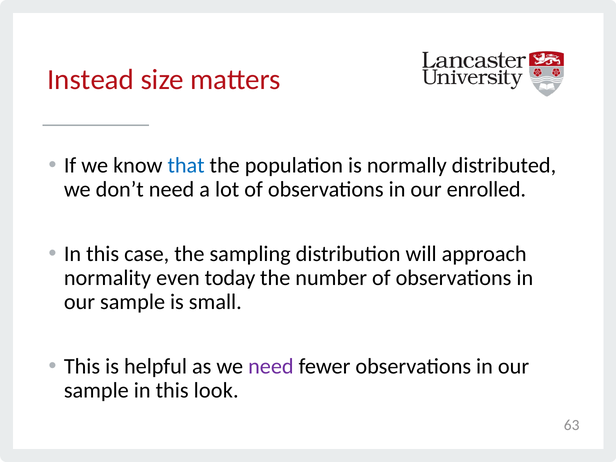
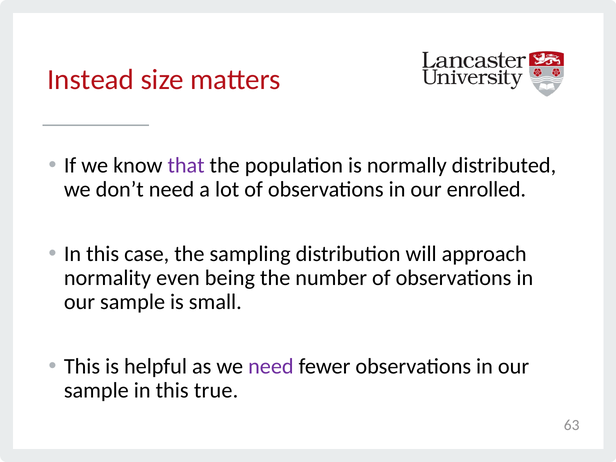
that colour: blue -> purple (186, 165)
today: today -> being (230, 278)
look: look -> true (216, 390)
